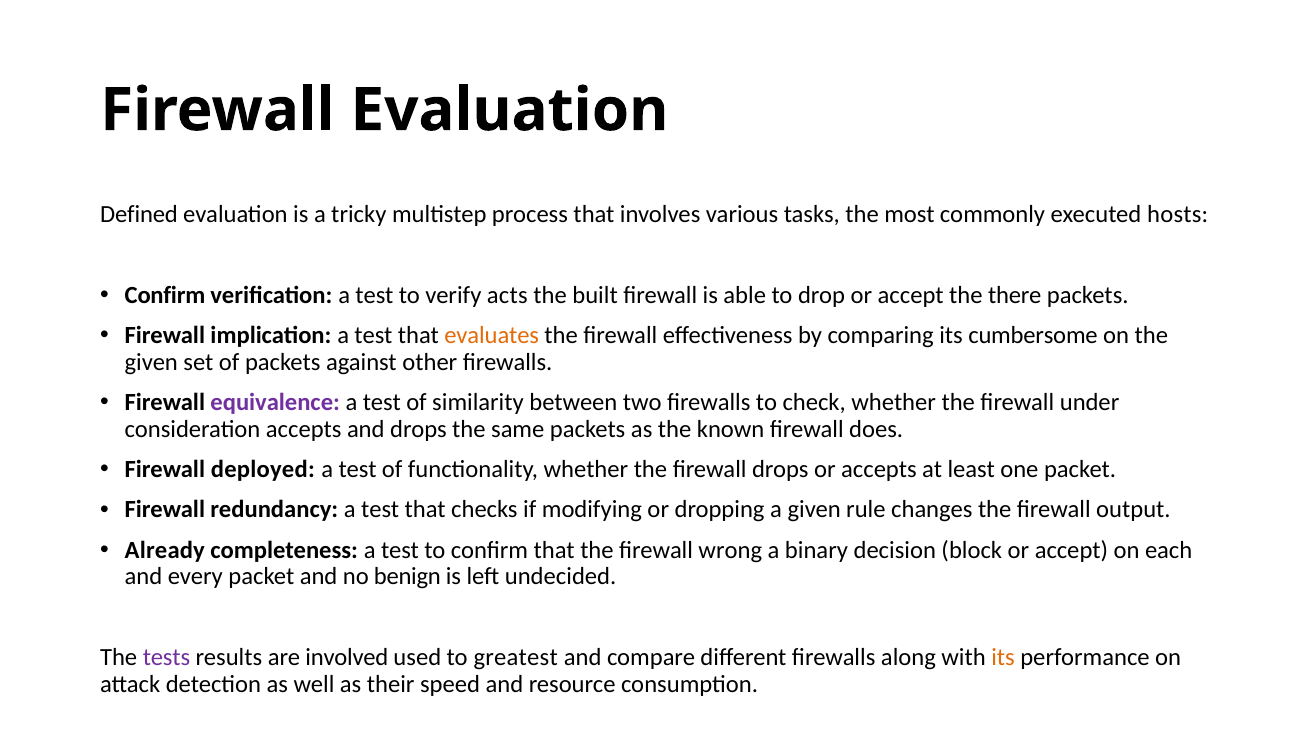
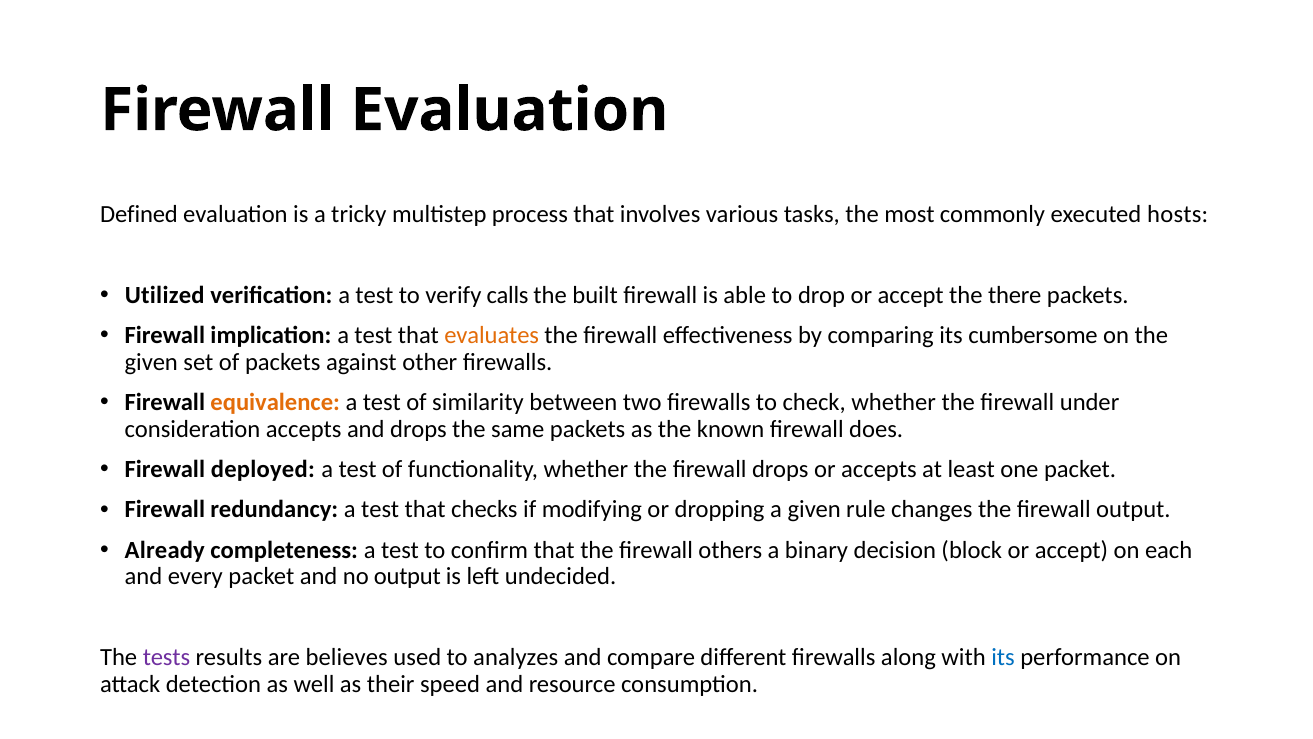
Confirm: Confirm -> Utilized (165, 295)
acts: acts -> calls (508, 295)
equivalence colour: purple -> orange (275, 402)
wrong: wrong -> others (730, 550)
no benign: benign -> output (407, 576)
involved: involved -> believes (347, 657)
greatest: greatest -> analyzes (516, 657)
its colour: orange -> blue (1003, 657)
